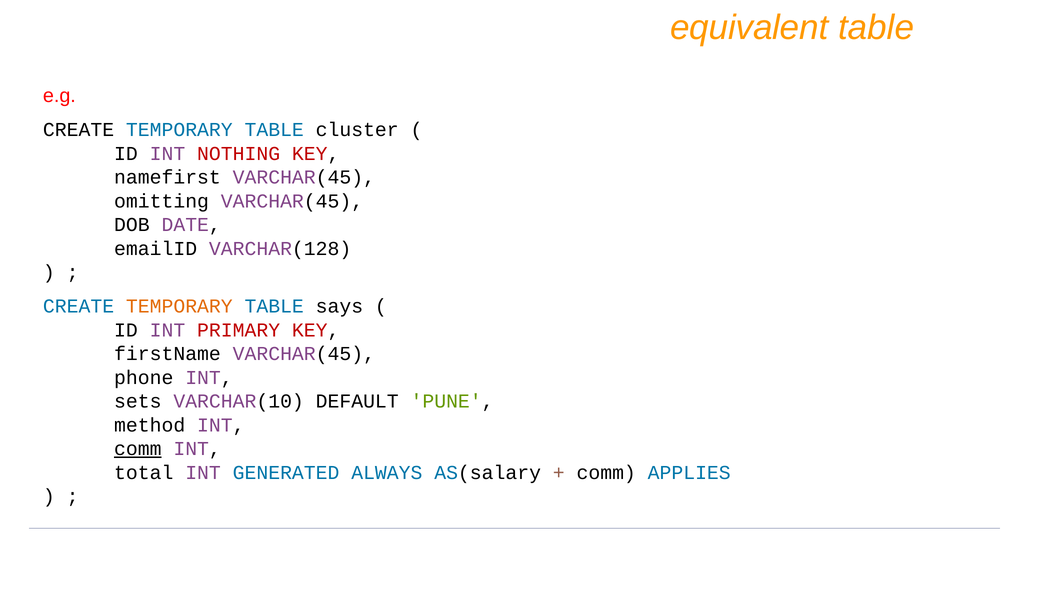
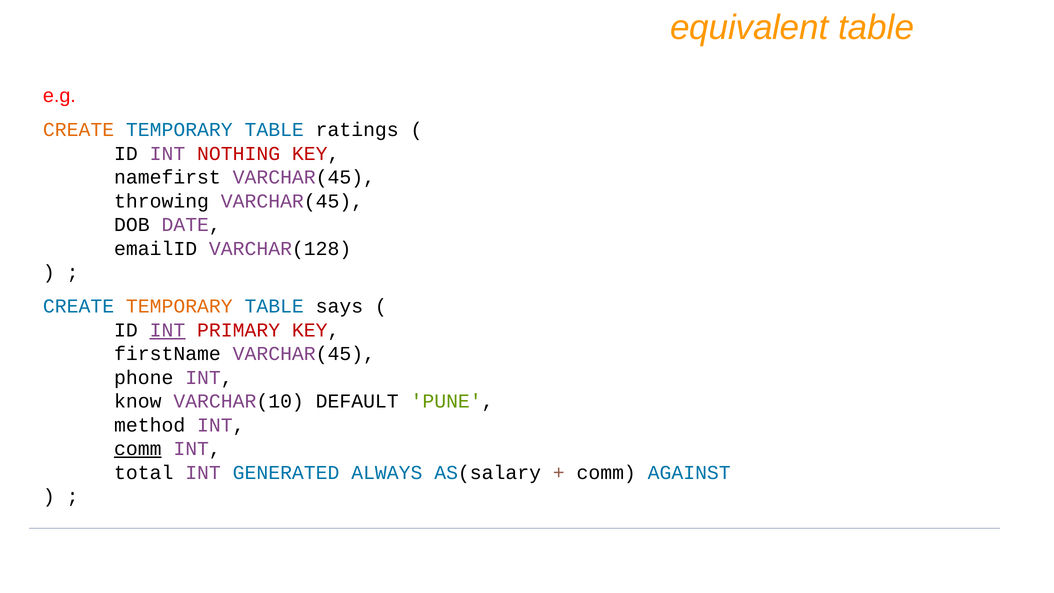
CREATE colour: black -> orange (79, 130)
cluster: cluster -> ratings (357, 130)
omitting: omitting -> throwing (162, 201)
INT underline: none -> present (167, 330)
sets: sets -> know (138, 401)
APPLIES: APPLIES -> AGAINST (689, 472)
